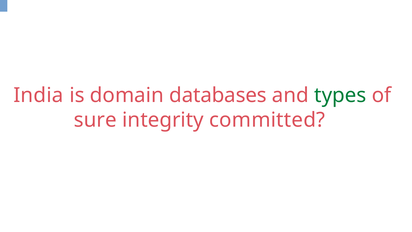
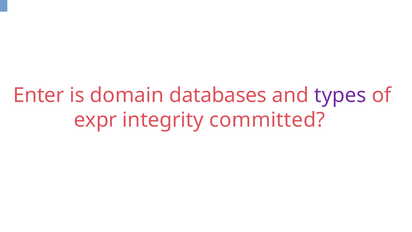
India: India -> Enter (39, 95)
types colour: green -> purple (340, 95)
sure: sure -> expr (95, 120)
